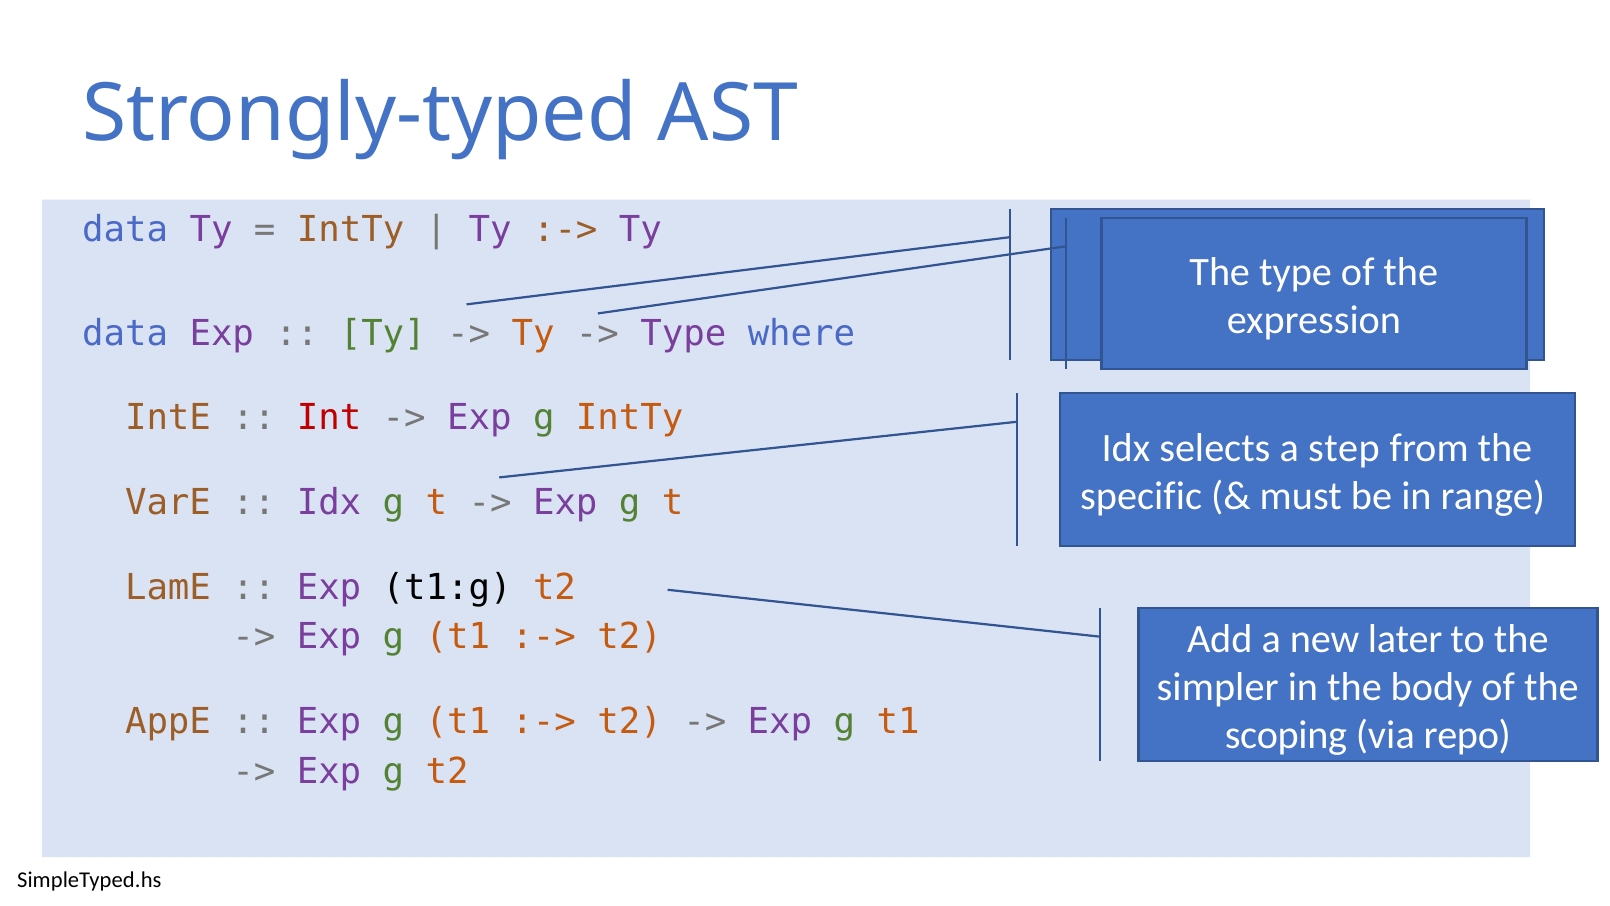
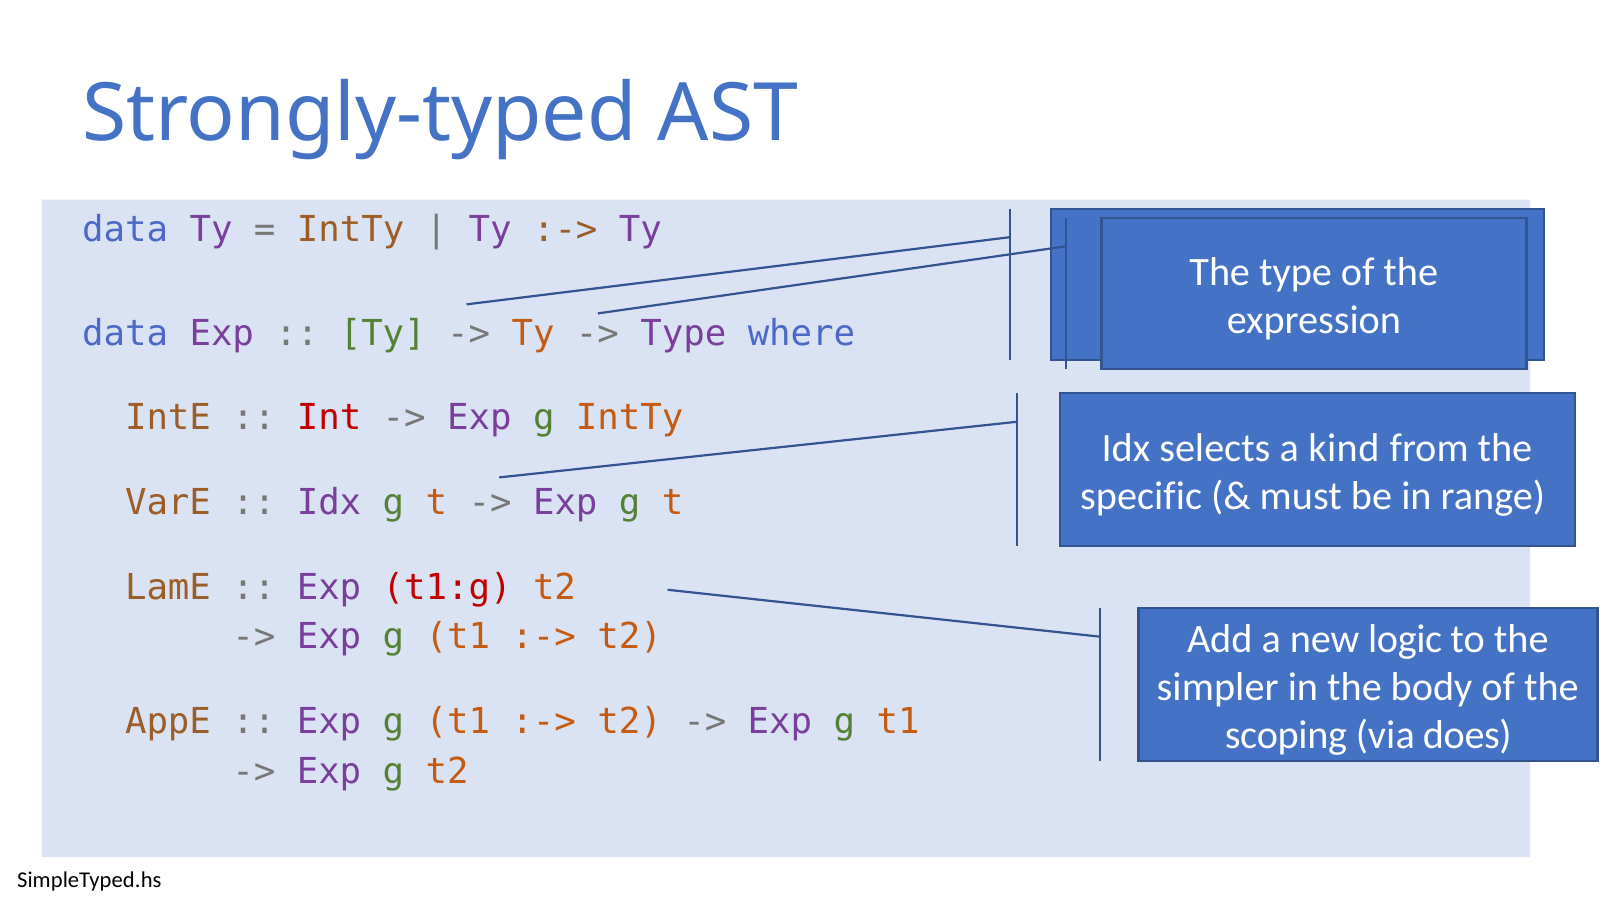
step: step -> kind (1344, 448)
t1:g colour: black -> red (447, 587)
later: later -> logic (1405, 639)
repo: repo -> does (1467, 735)
